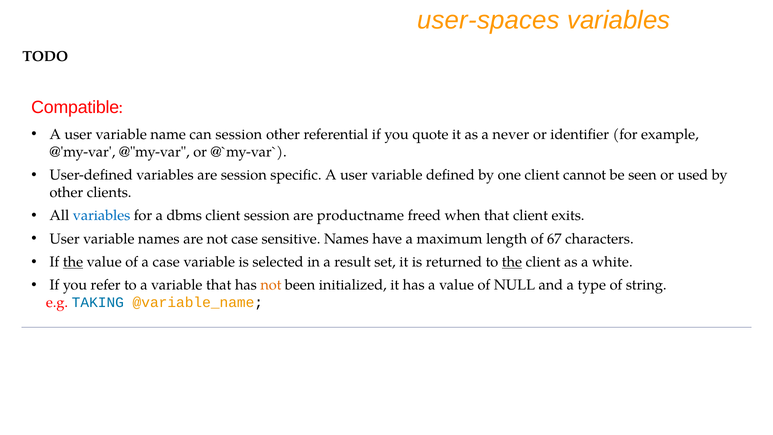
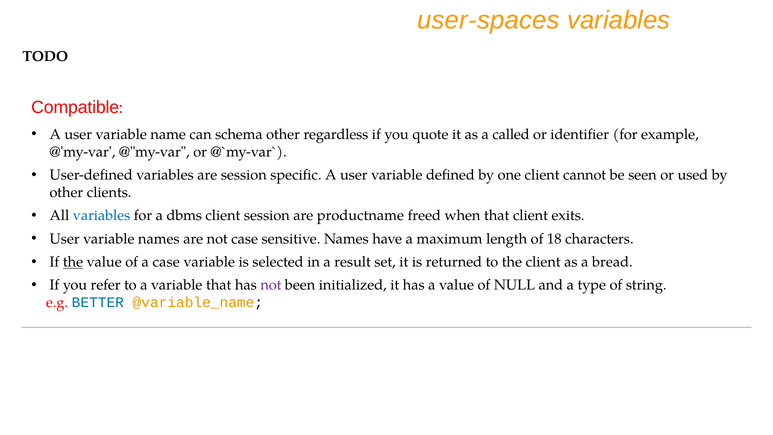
can session: session -> schema (239, 134)
referential: referential -> regardless (336, 134)
never: never -> called (511, 134)
67: 67 -> 18 (554, 239)
the underline: present -> none (512, 262)
white: white -> bread (612, 262)
not colour: orange -> purple (271, 285)
TAKING: TAKING -> BETTER (98, 302)
